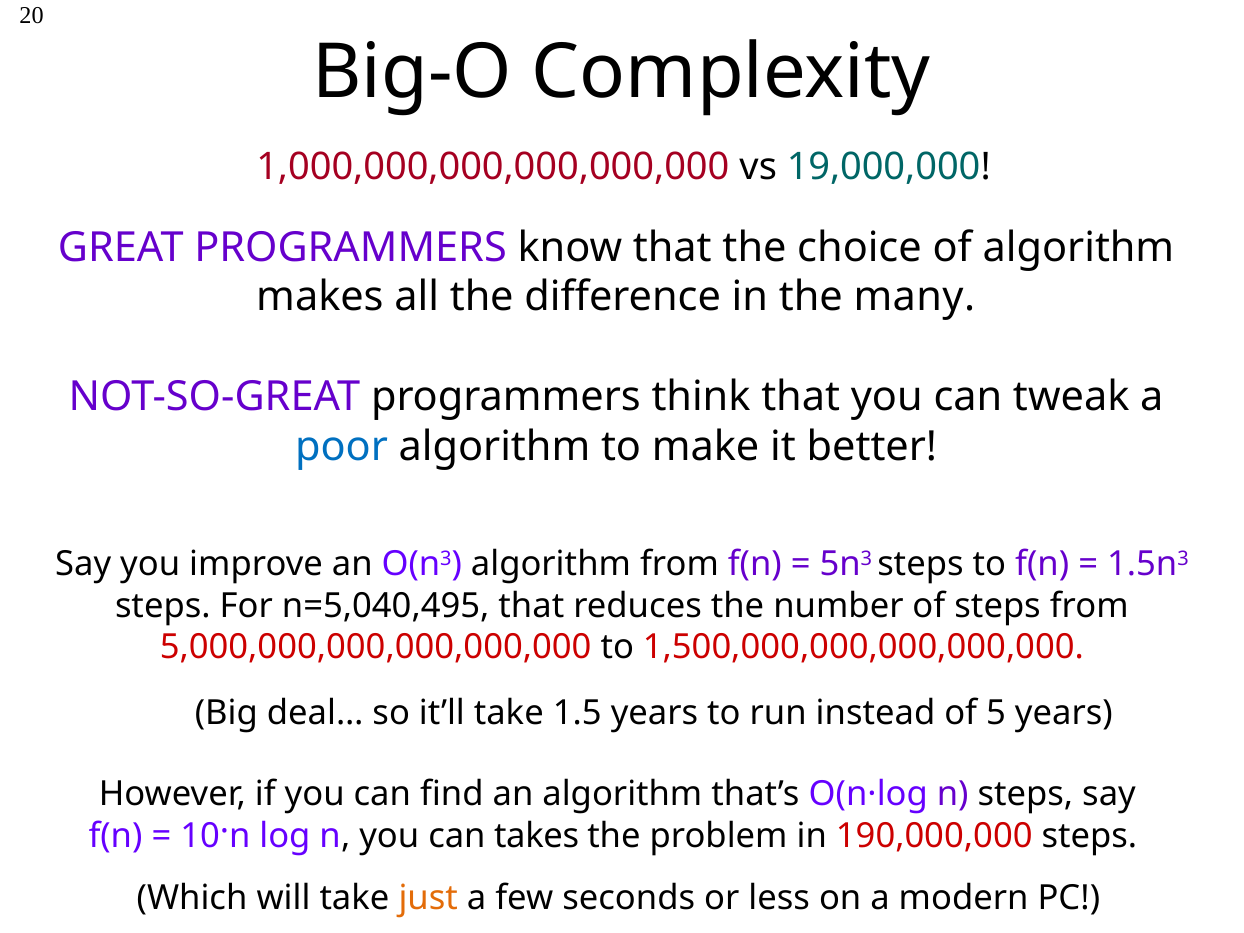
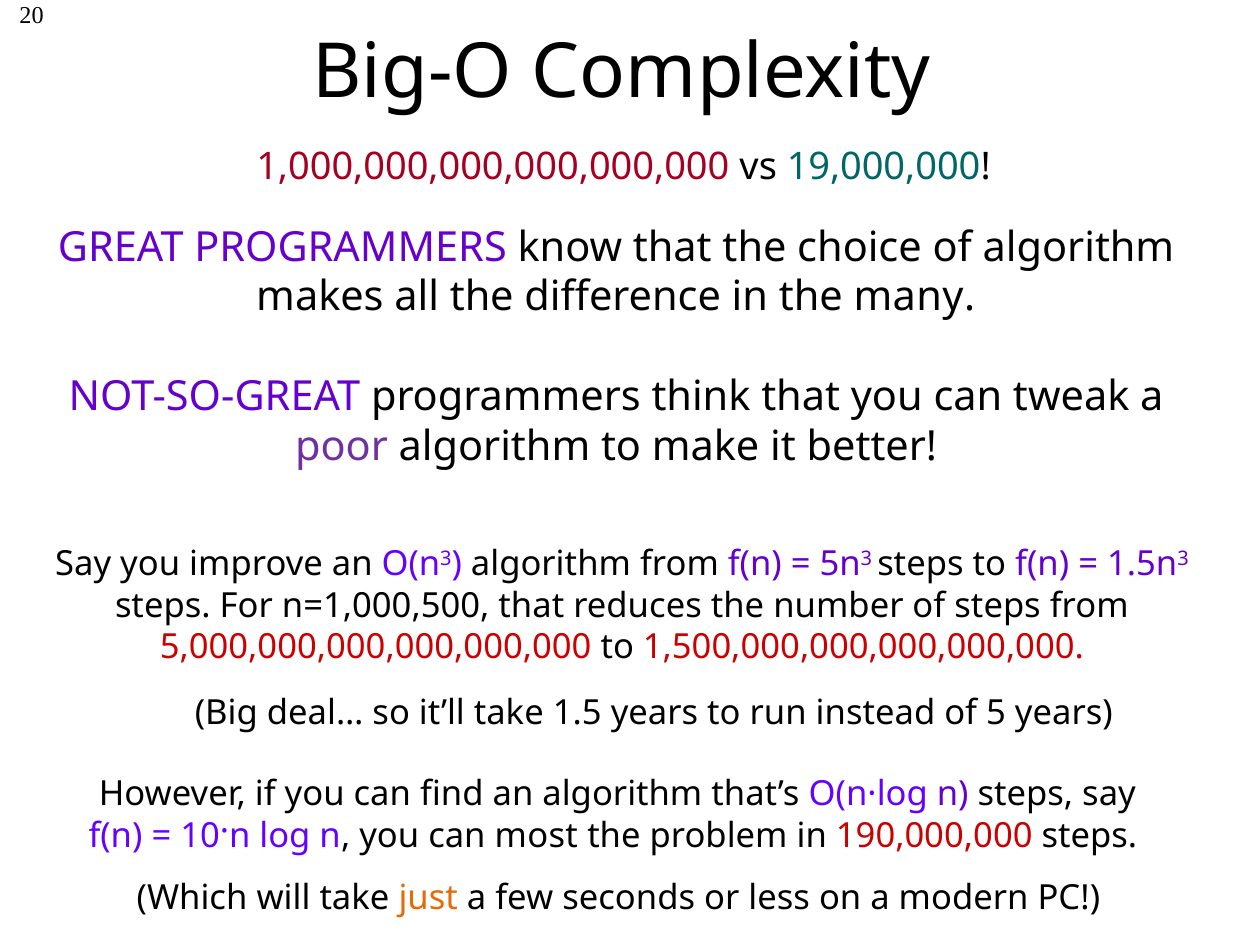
poor colour: blue -> purple (342, 446)
n=5,040,495: n=5,040,495 -> n=1,000,500 (386, 606)
takes: takes -> most (536, 836)
